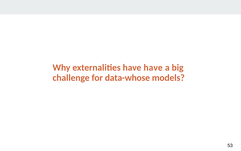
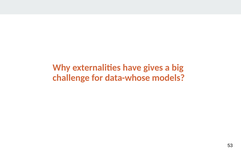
have have: have -> gives (153, 67)
